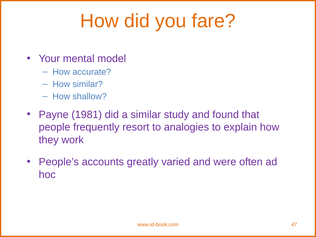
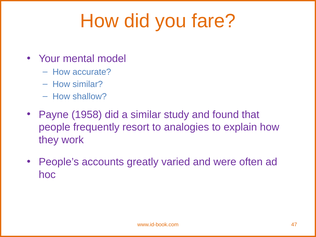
1981: 1981 -> 1958 (87, 115)
